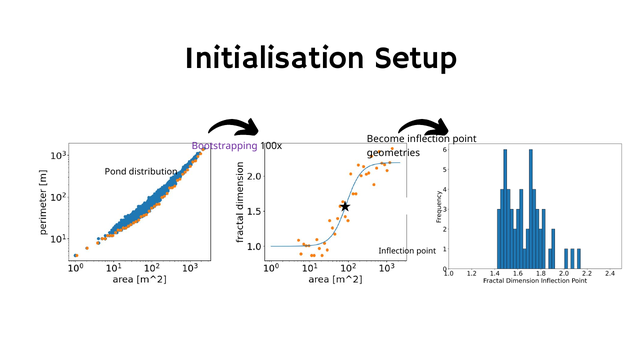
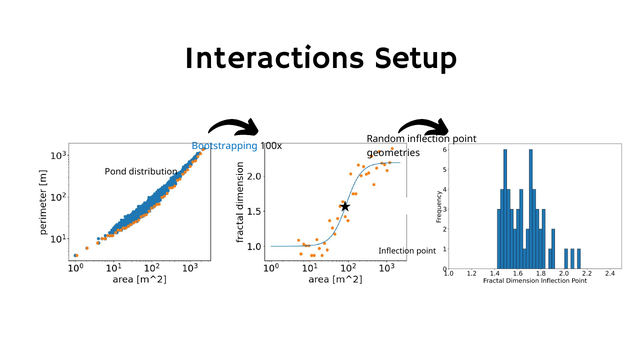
Initialisation: Initialisation -> Interactions (275, 58)
Become: Become -> Random (386, 139)
Bootstrapping colour: purple -> blue (225, 146)
